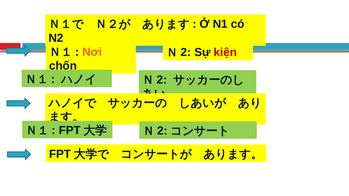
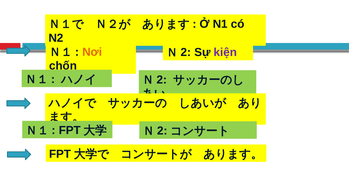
kiện colour: red -> purple (225, 52)
